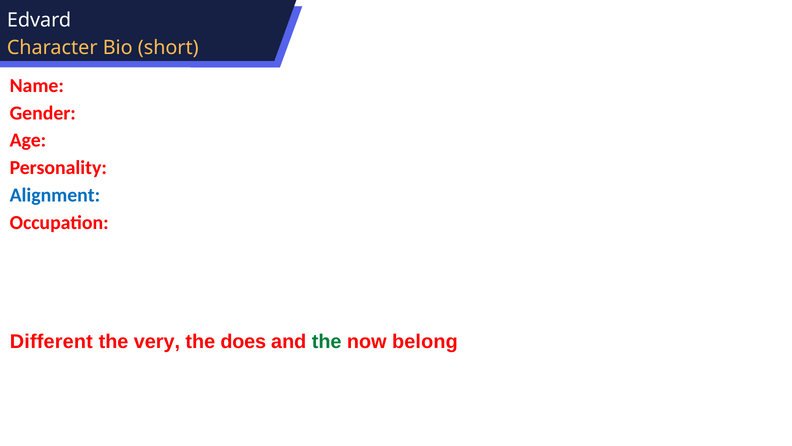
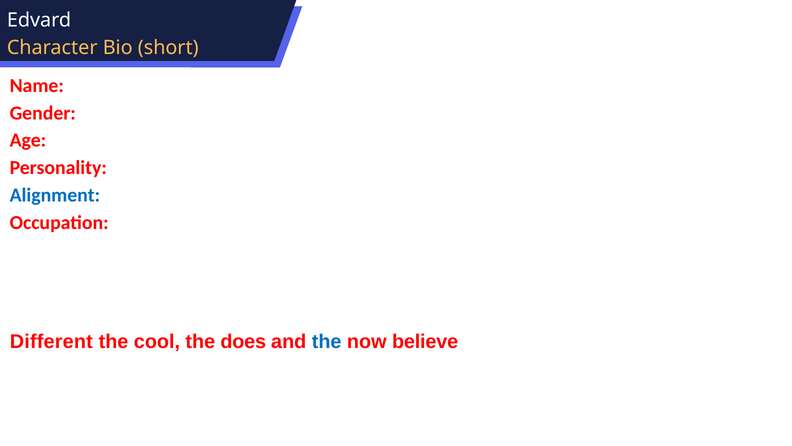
very: very -> cool (157, 341)
the colour: green -> blue (327, 341)
belong: belong -> believe (425, 341)
